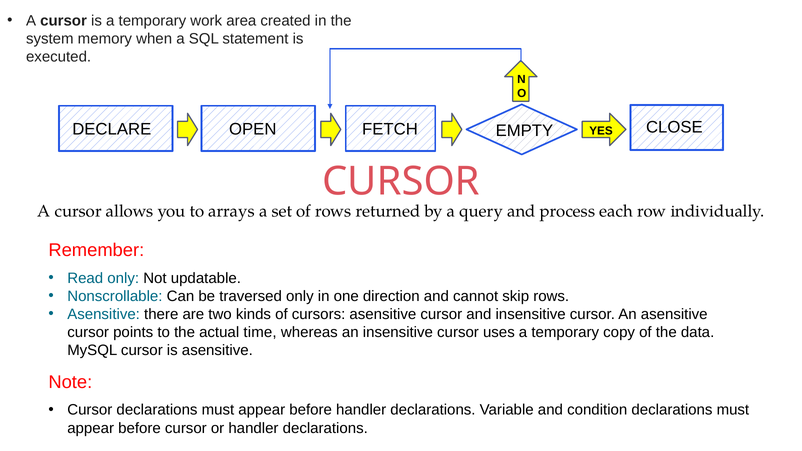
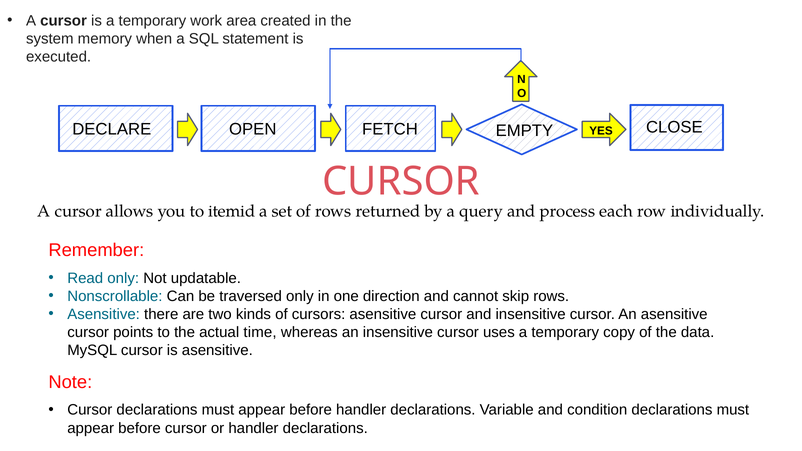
arrays: arrays -> itemid (232, 211)
